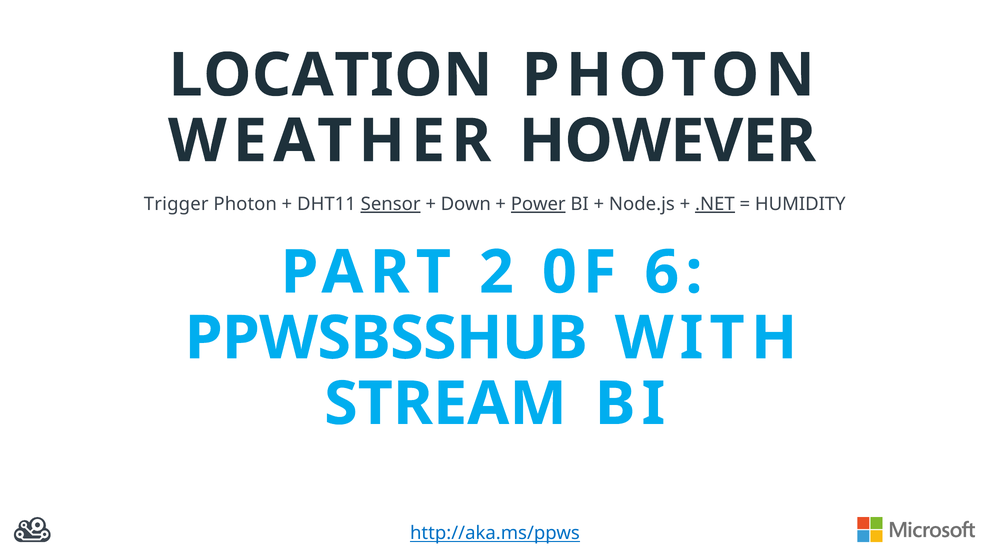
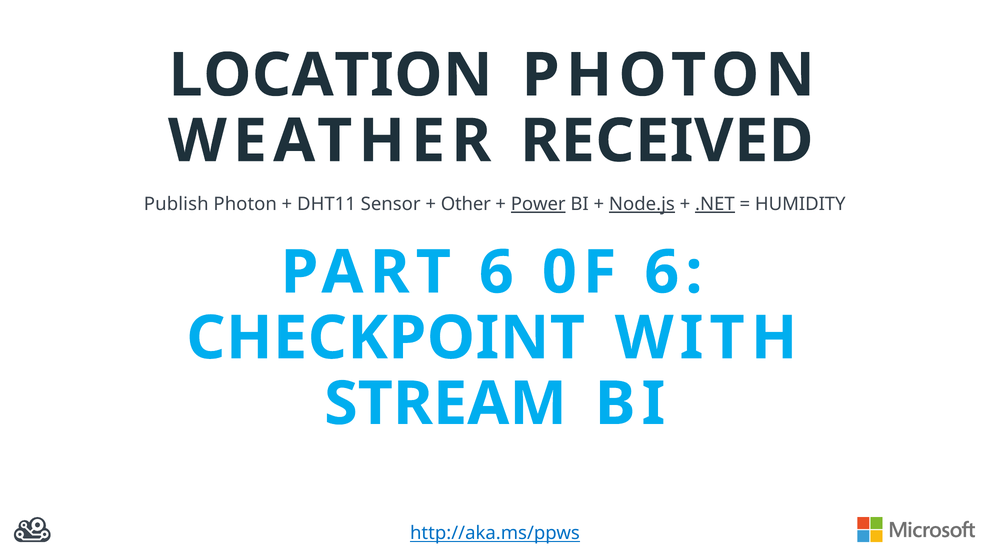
HOWEVER: HOWEVER -> RECEIVED (667, 141)
Trigger: Trigger -> Publish (176, 204)
Sensor underline: present -> none (391, 204)
Down: Down -> Other (466, 204)
Node.js underline: none -> present (642, 204)
PART 2: 2 -> 6 (496, 272)
PPWSBSSHUB: PPWSBSSHUB -> CHECKPOINT (386, 338)
